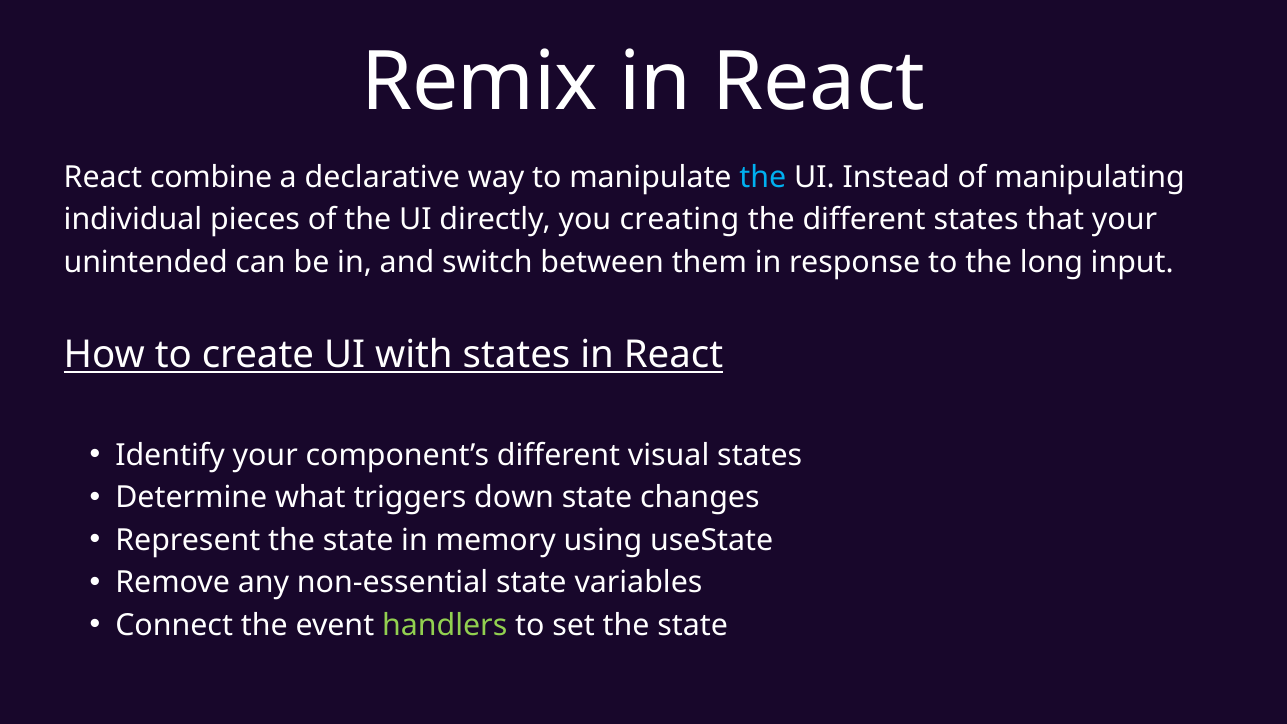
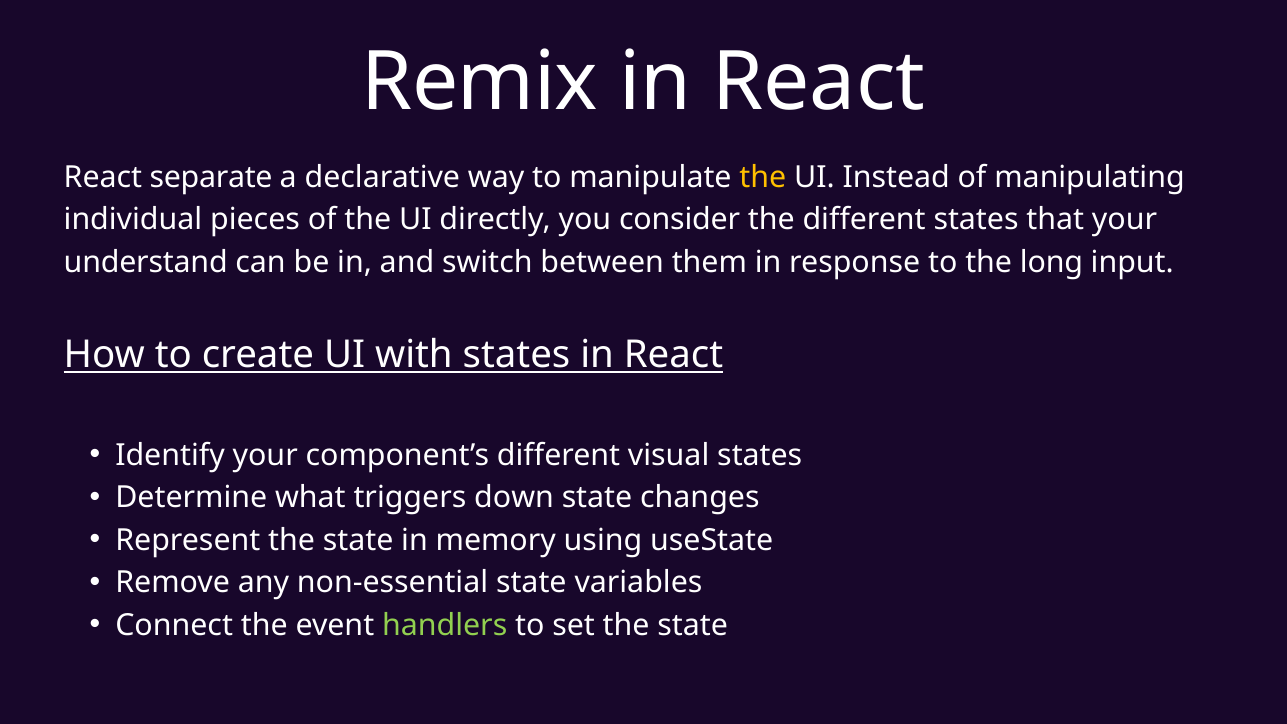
combine: combine -> separate (211, 177)
the colour: light blue -> yellow (763, 177)
creating: creating -> consider (680, 220)
unintended: unintended -> understand (146, 262)
